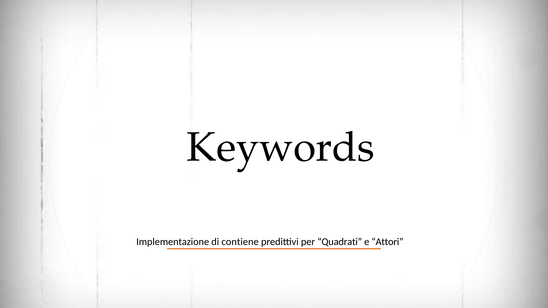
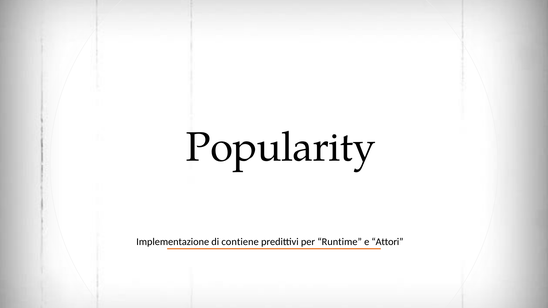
Keywords: Keywords -> Popularity (281, 147)
Quadrati: Quadrati -> Runtime (340, 242)
